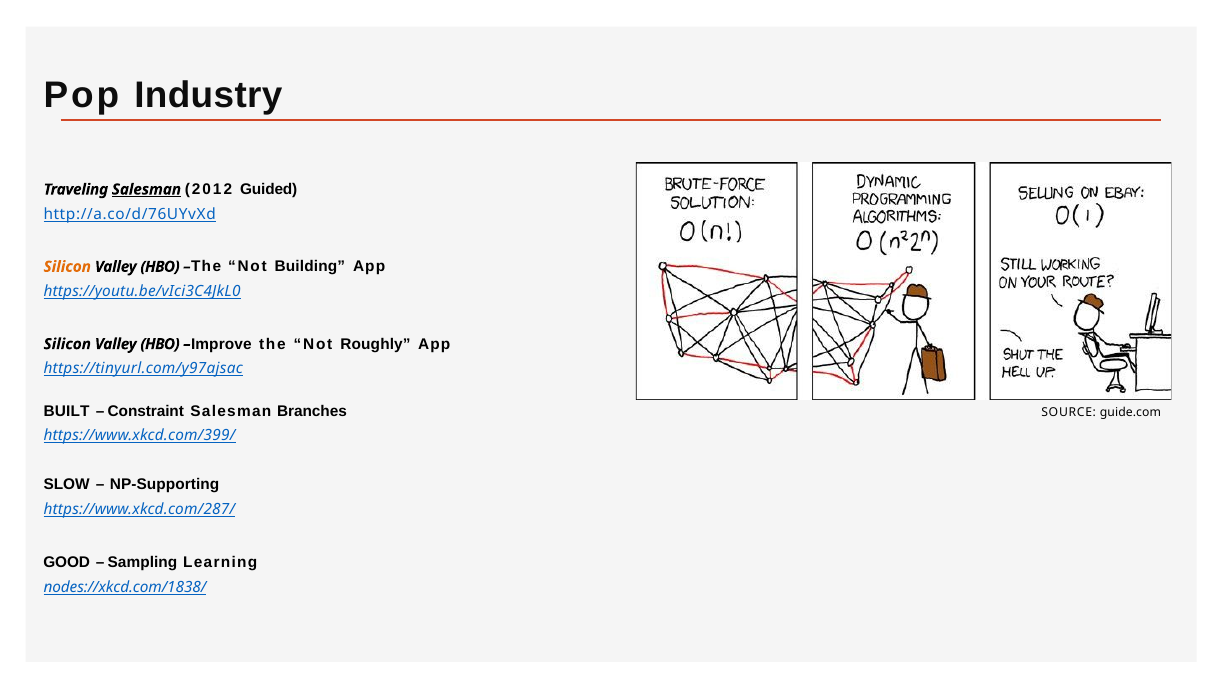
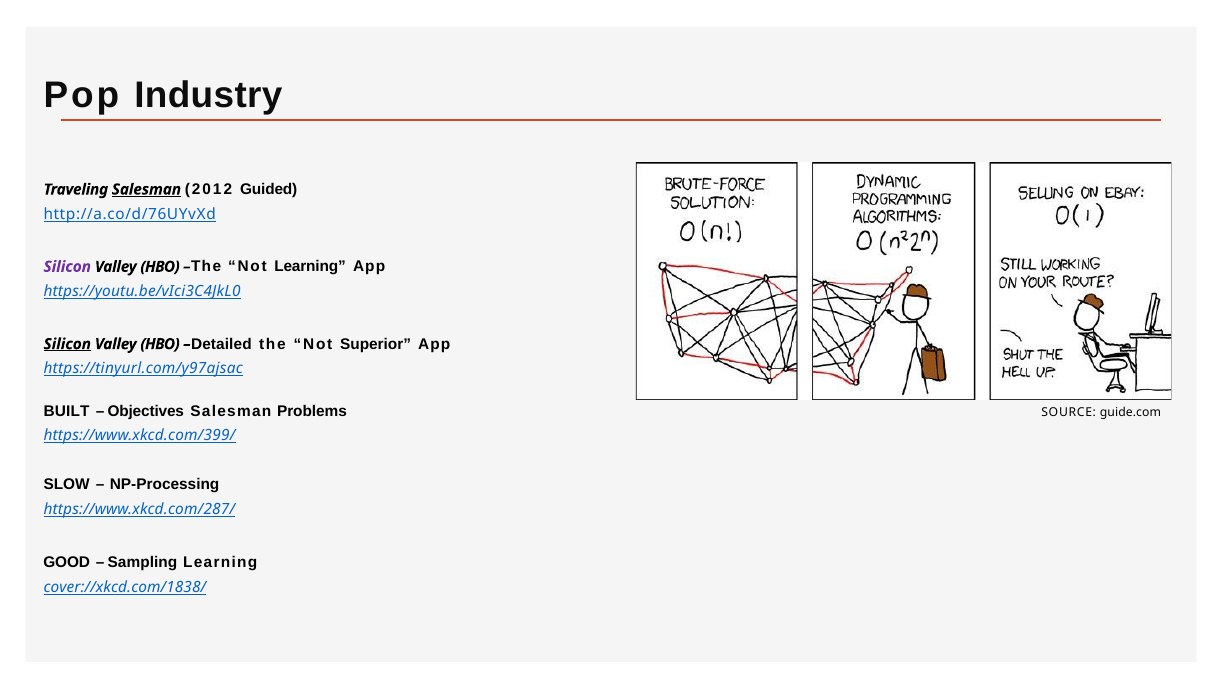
Silicon colour: orange -> purple (67, 266)
Not Building: Building -> Learning (310, 266)
Silicon underline: none -> present (67, 344)
Improve: Improve -> Detailed (221, 344)
Roughly: Roughly -> Superior (376, 344)
Constraint: Constraint -> Objectives (146, 411)
Branches: Branches -> Problems (312, 411)
NP-Supporting: NP-Supporting -> NP-Processing (165, 484)
nodes://xkcd.com/1838/: nodes://xkcd.com/1838/ -> cover://xkcd.com/1838/ (125, 586)
